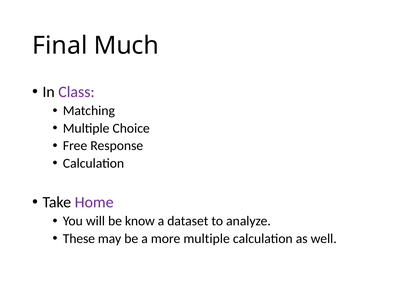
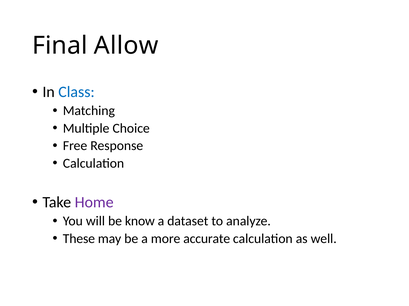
Much: Much -> Allow (126, 46)
Class colour: purple -> blue (77, 92)
more multiple: multiple -> accurate (207, 239)
